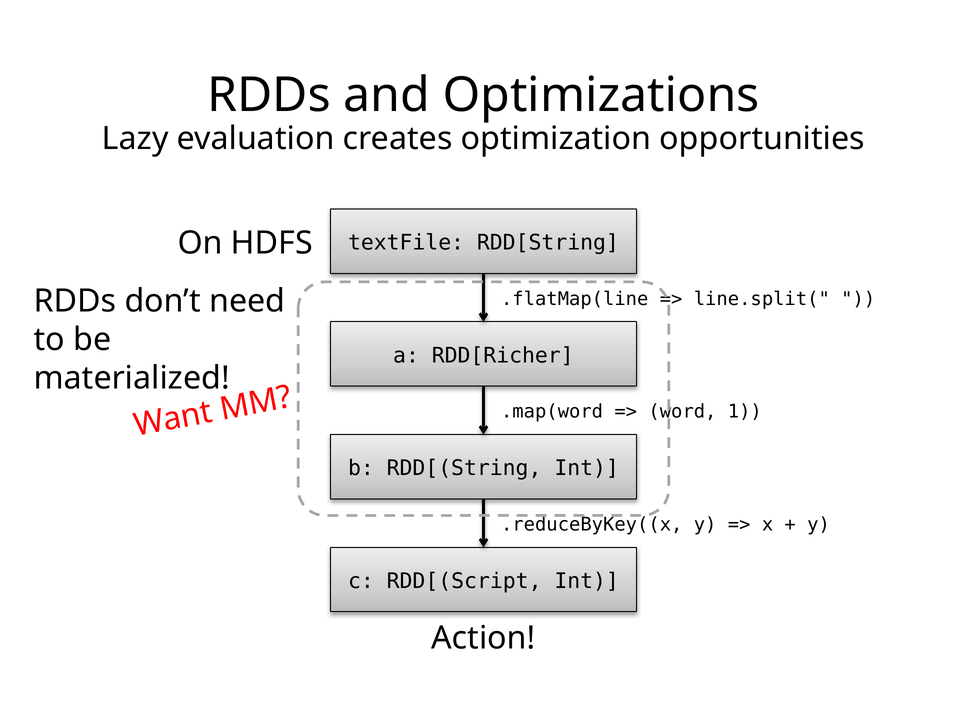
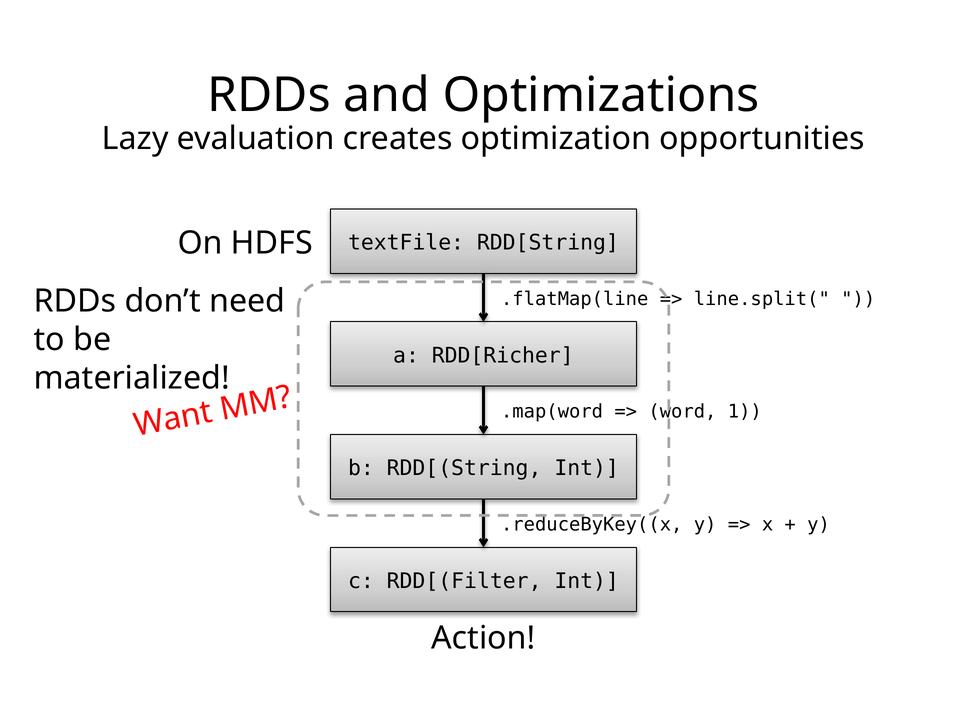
RDD[(Script: RDD[(Script -> RDD[(Filter (464, 581)
